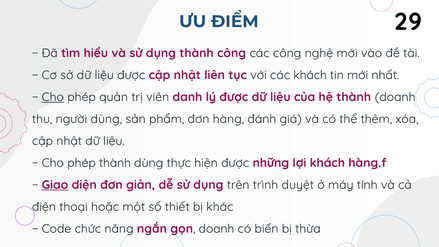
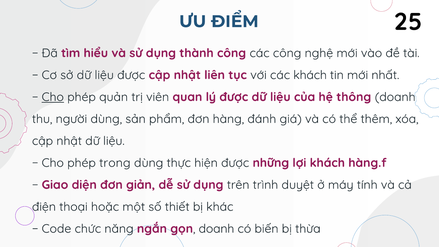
29: 29 -> 25 (408, 22)
danh: danh -> quan (187, 97)
hệ thành: thành -> thông (354, 97)
phép thành: thành -> trong (115, 163)
Giao underline: present -> none (55, 185)
